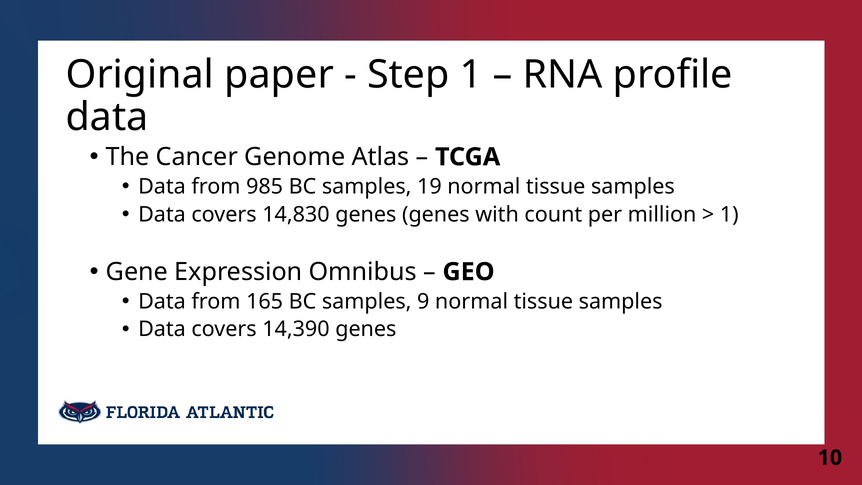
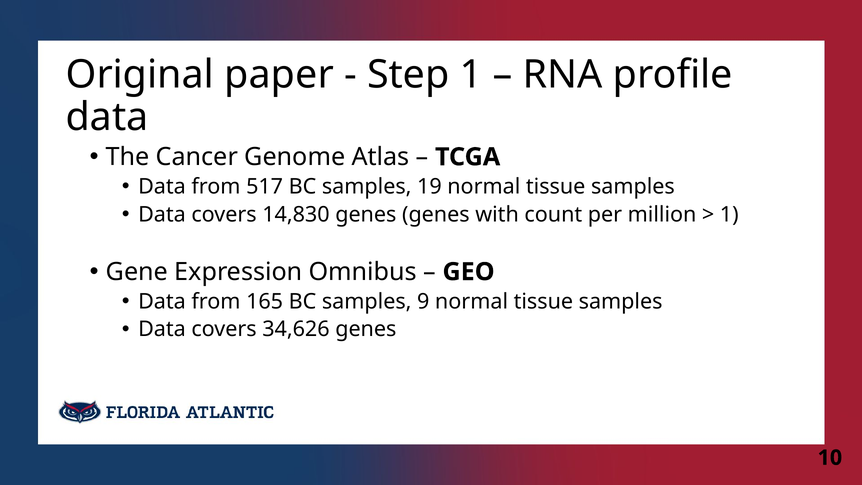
985: 985 -> 517 (265, 187)
14,390: 14,390 -> 34,626 (296, 329)
